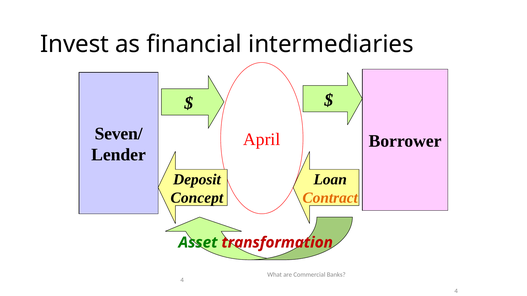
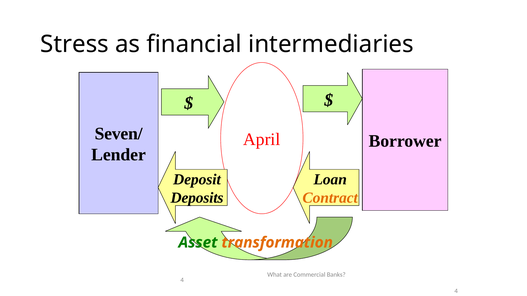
Invest: Invest -> Stress (74, 44)
Concept: Concept -> Deposits (197, 198)
transformation colour: red -> orange (277, 243)
